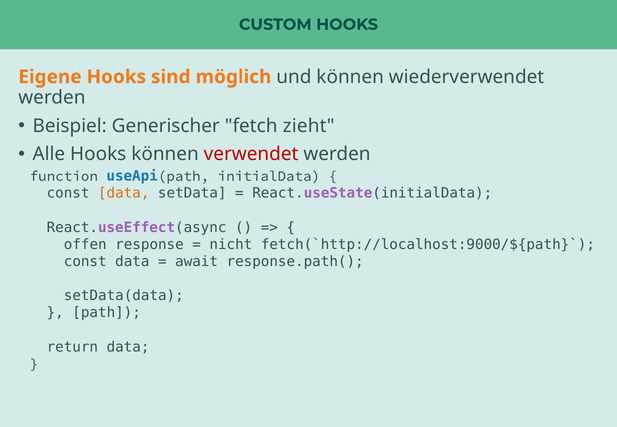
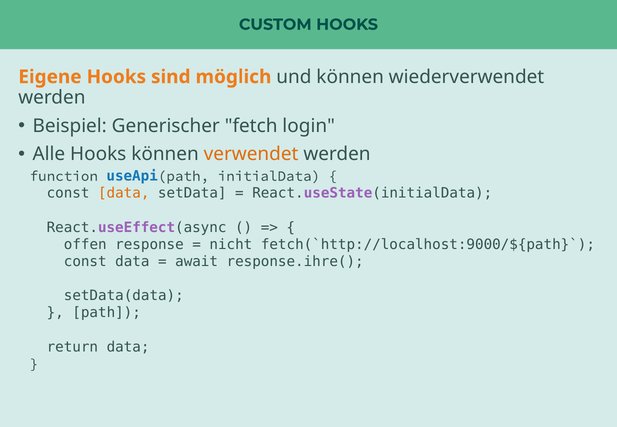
zieht: zieht -> login (309, 126)
verwendet colour: red -> orange (251, 154)
response.path(: response.path( -> response.ihre( (295, 262)
